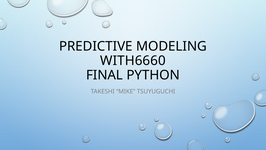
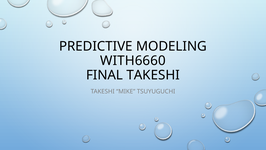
FINAL PYTHON: PYTHON -> TAKESHI (153, 75)
